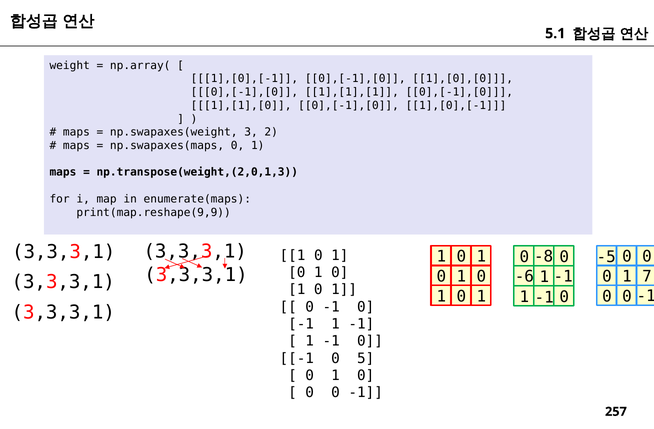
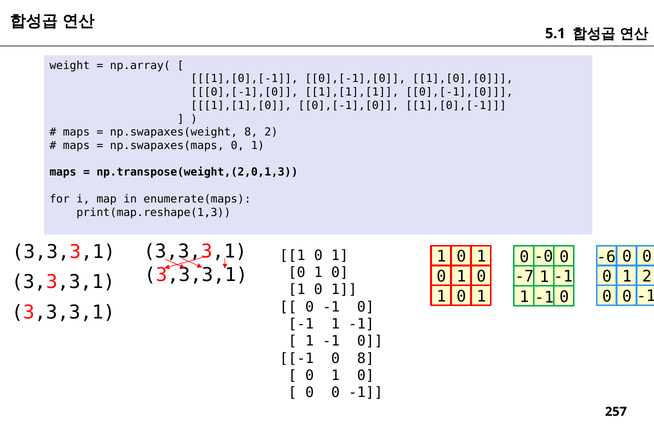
np.swapaxes(weight 3: 3 -> 8 (251, 132)
print(map.reshape(9,9: print(map.reshape(9,9 -> print(map.reshape(1,3 (154, 213)
-8: -8 -> -0 (544, 257)
-5: -5 -> -6 (606, 257)
-6: -6 -> -7 (524, 277)
1 7: 7 -> 2 (647, 277)
0 5: 5 -> 8 (366, 359)
